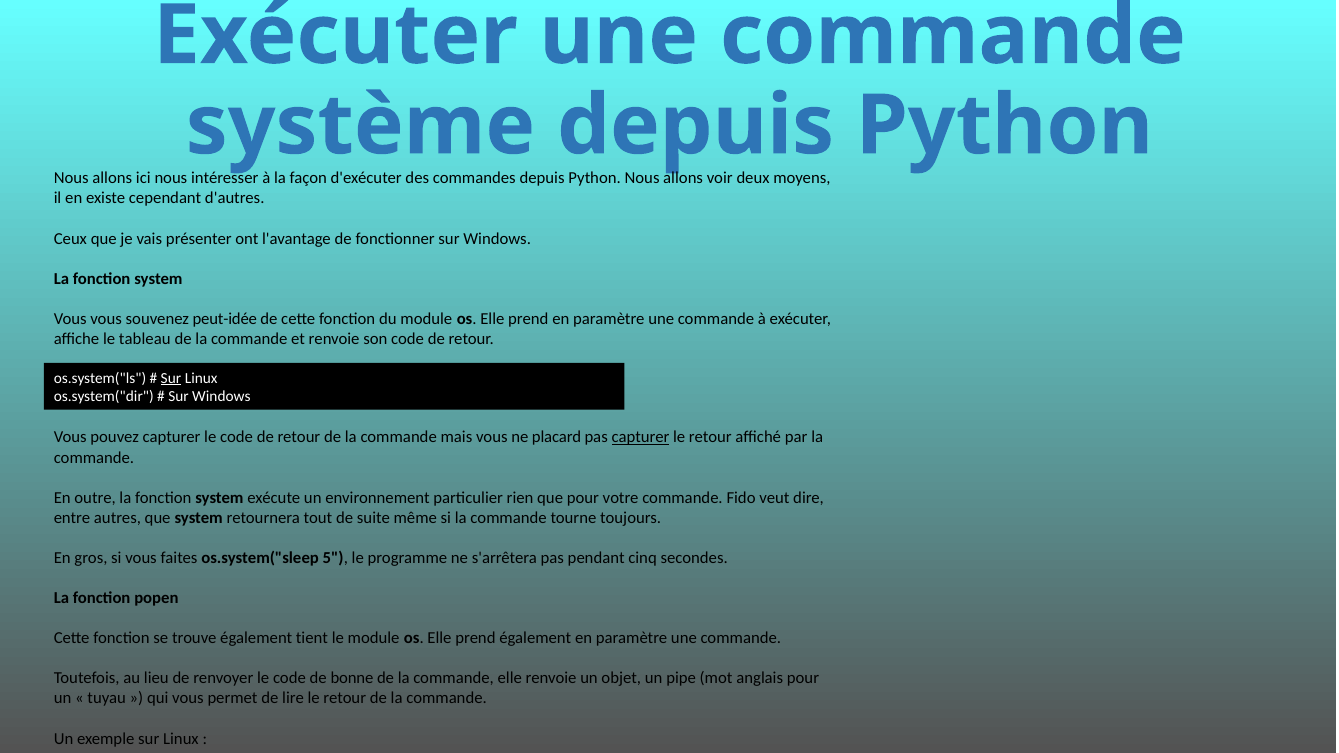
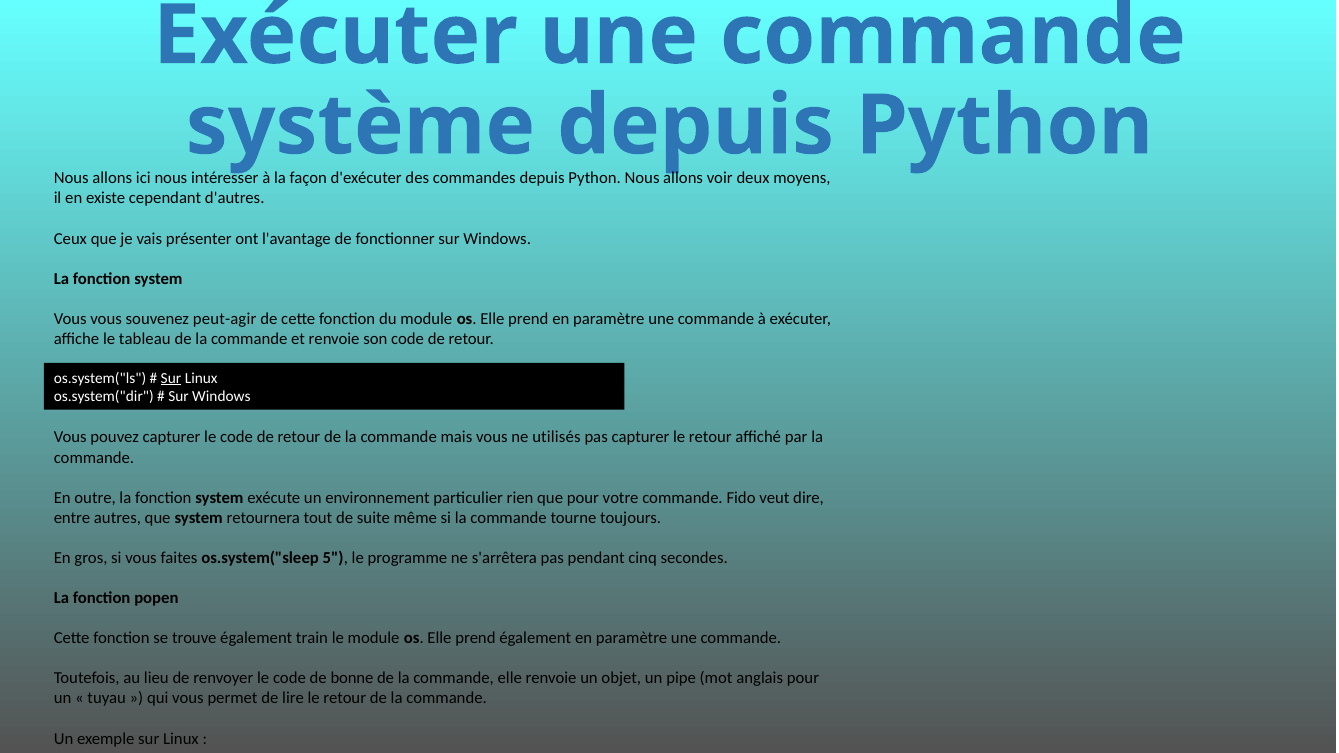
peut-idée: peut-idée -> peut-agir (225, 319)
placard: placard -> utilisés (556, 438)
capturer underline: present -> none (641, 438)
tient: tient -> train (312, 638)
